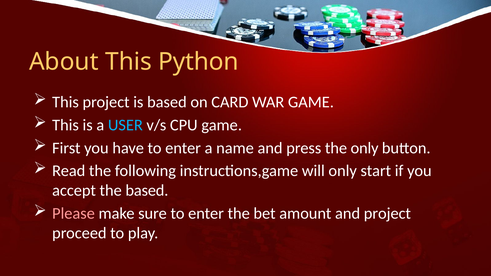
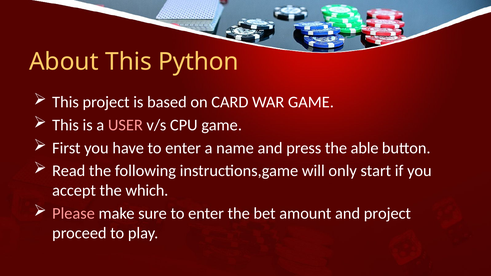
USER colour: light blue -> pink (125, 125)
the only: only -> able (365, 148)
the based: based -> which (147, 191)
